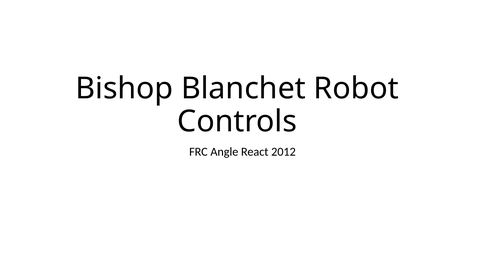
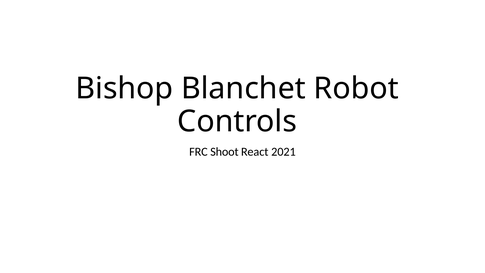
Angle: Angle -> Shoot (224, 152)
2012: 2012 -> 2021 (283, 152)
